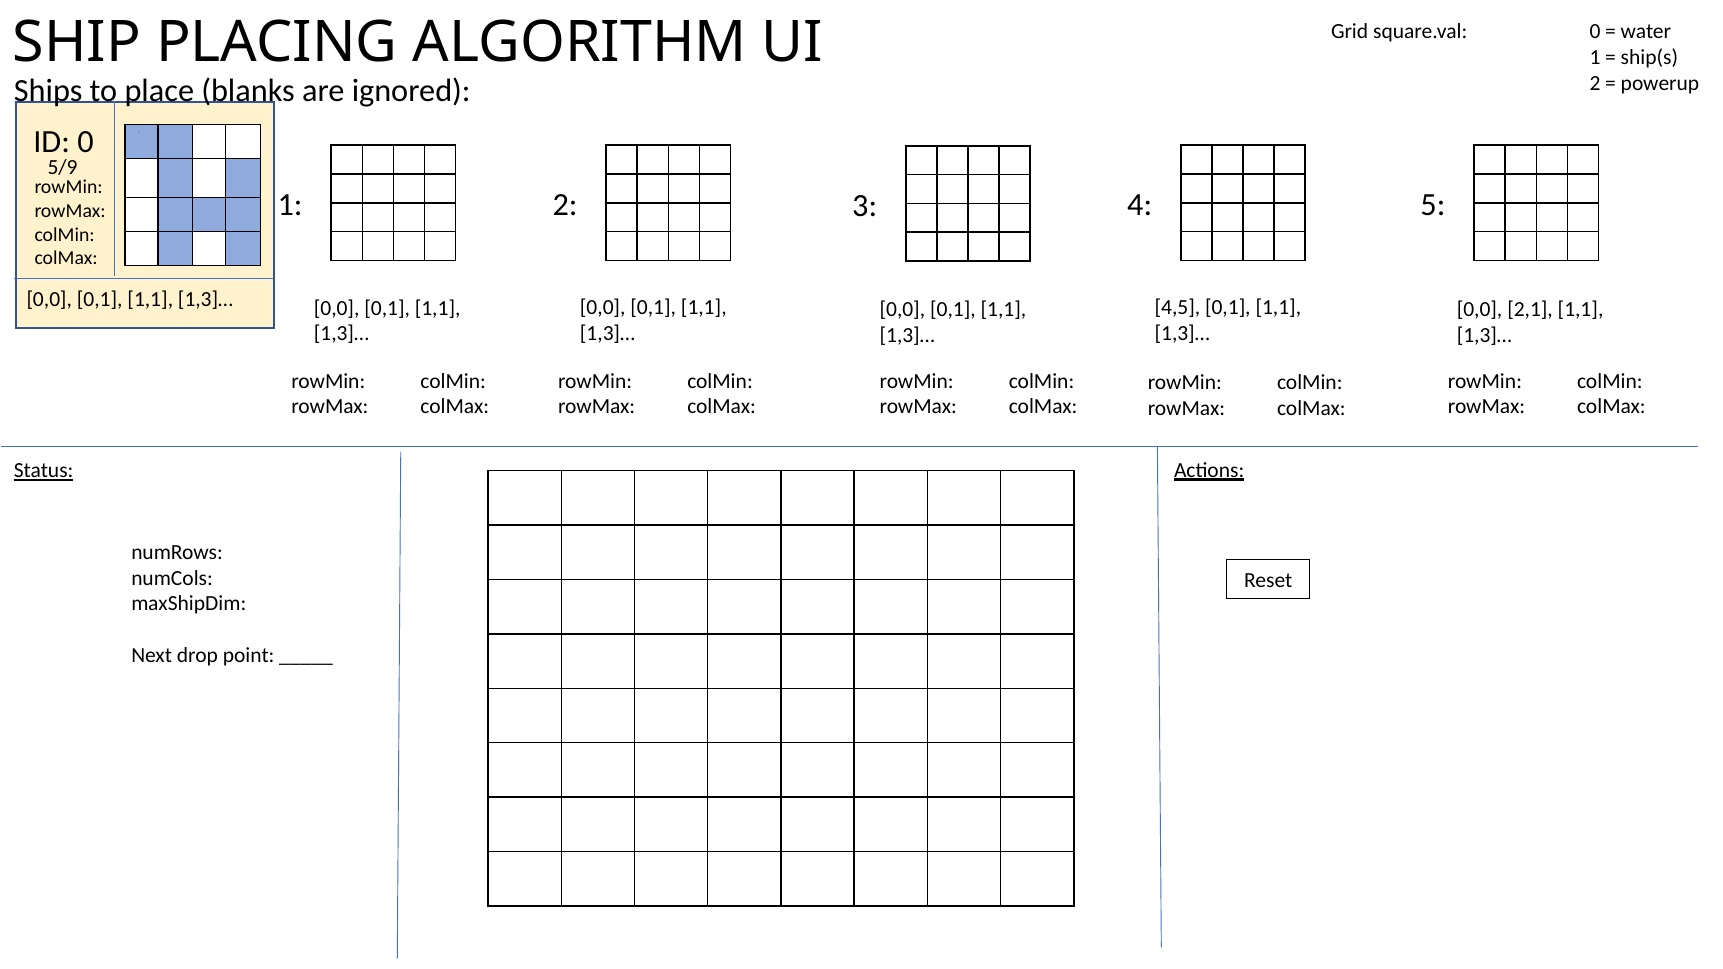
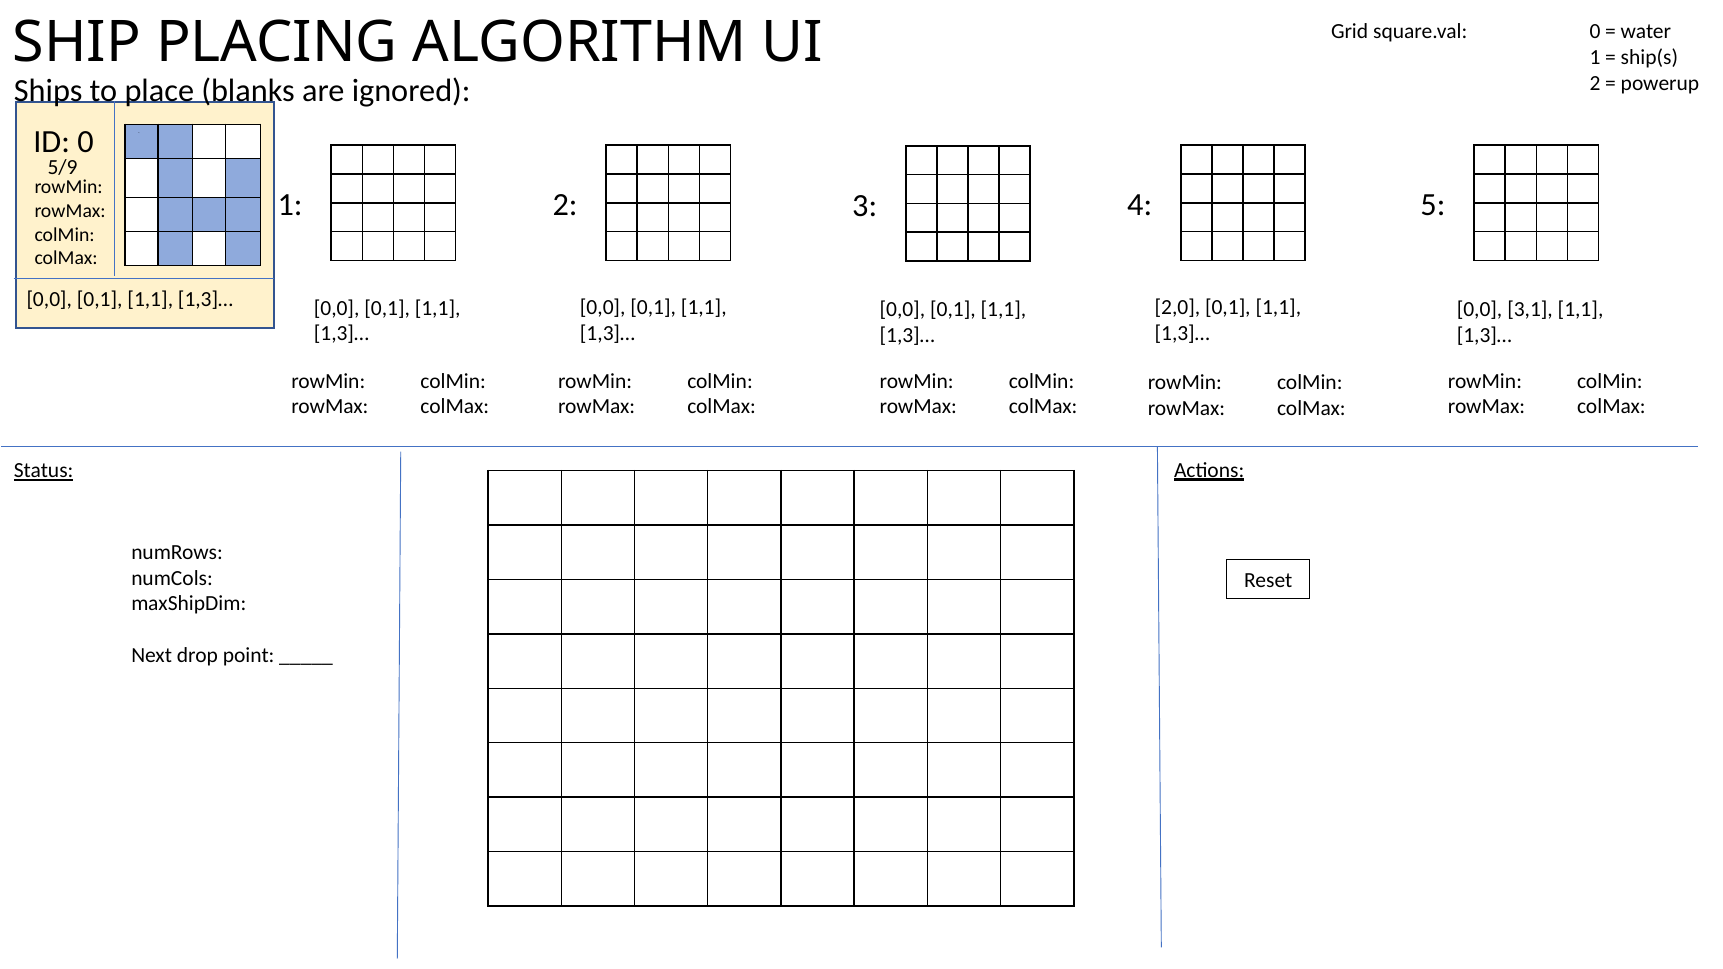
4,5: 4,5 -> 2,0 (1177, 308)
2,1: 2,1 -> 3,1 (1530, 309)
